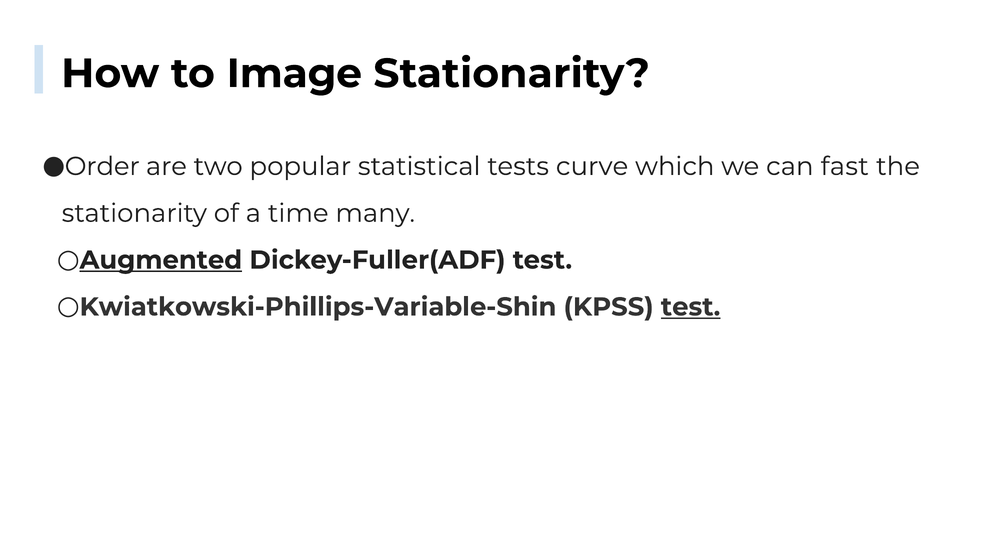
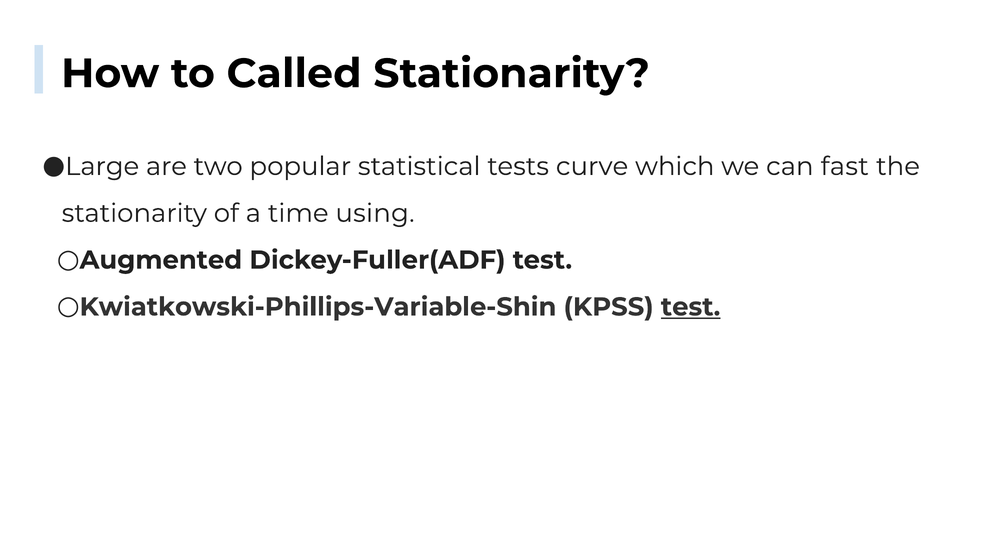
Image: Image -> Called (294, 74)
Order: Order -> Large (102, 166)
many: many -> using (375, 213)
Augmented underline: present -> none (161, 260)
